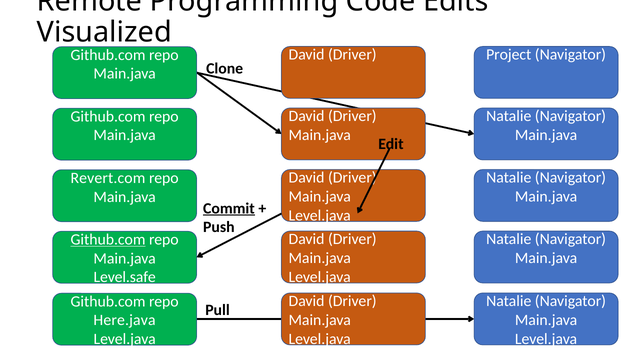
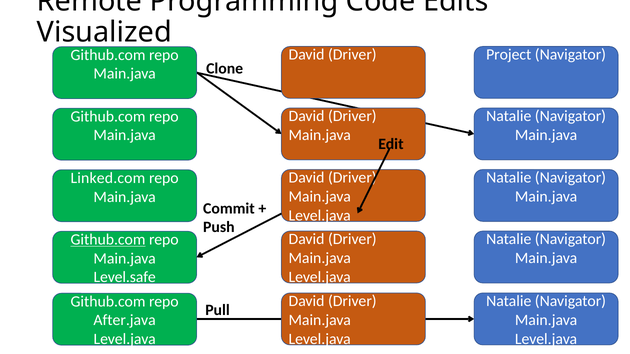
Revert.com: Revert.com -> Linked.com (108, 178)
Commit underline: present -> none (229, 209)
Here.java: Here.java -> After.java (125, 321)
